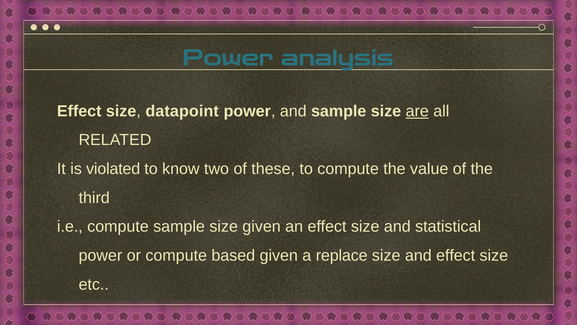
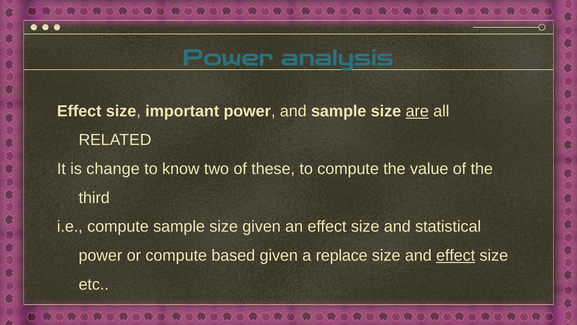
datapoint: datapoint -> important (182, 111)
violated: violated -> change (113, 169)
effect underline: none -> present (456, 255)
